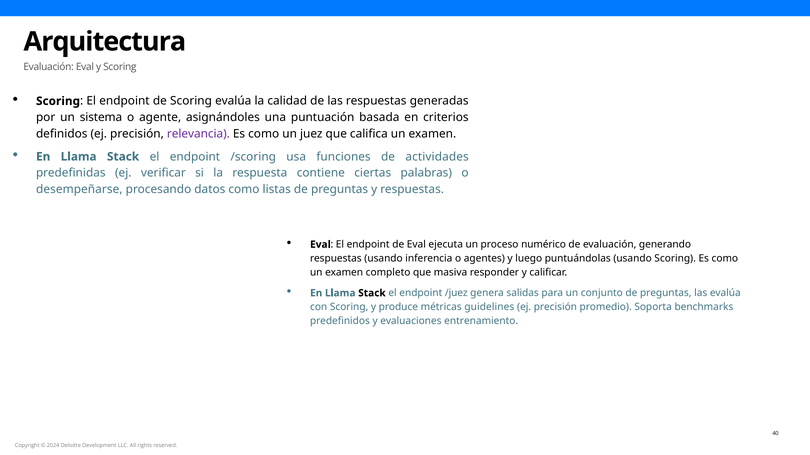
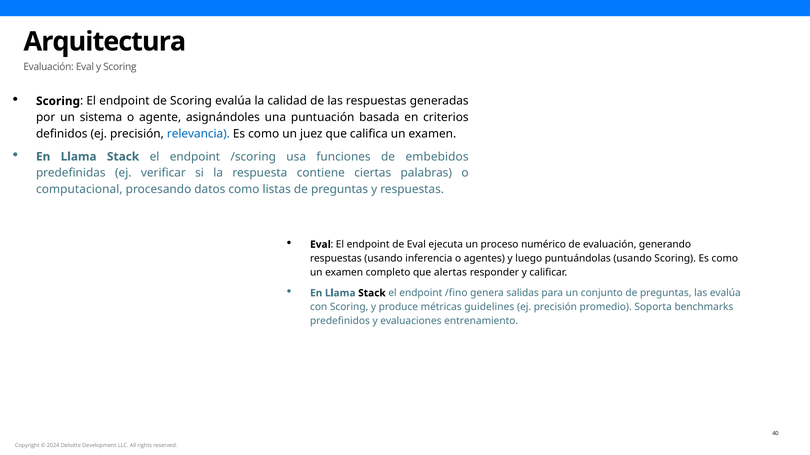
relevancia colour: purple -> blue (198, 134)
actividades: actividades -> embebidos (437, 157)
desempeñarse: desempeñarse -> computacional (79, 189)
masiva: masiva -> alertas (450, 273)
/juez: /juez -> /fino (456, 293)
